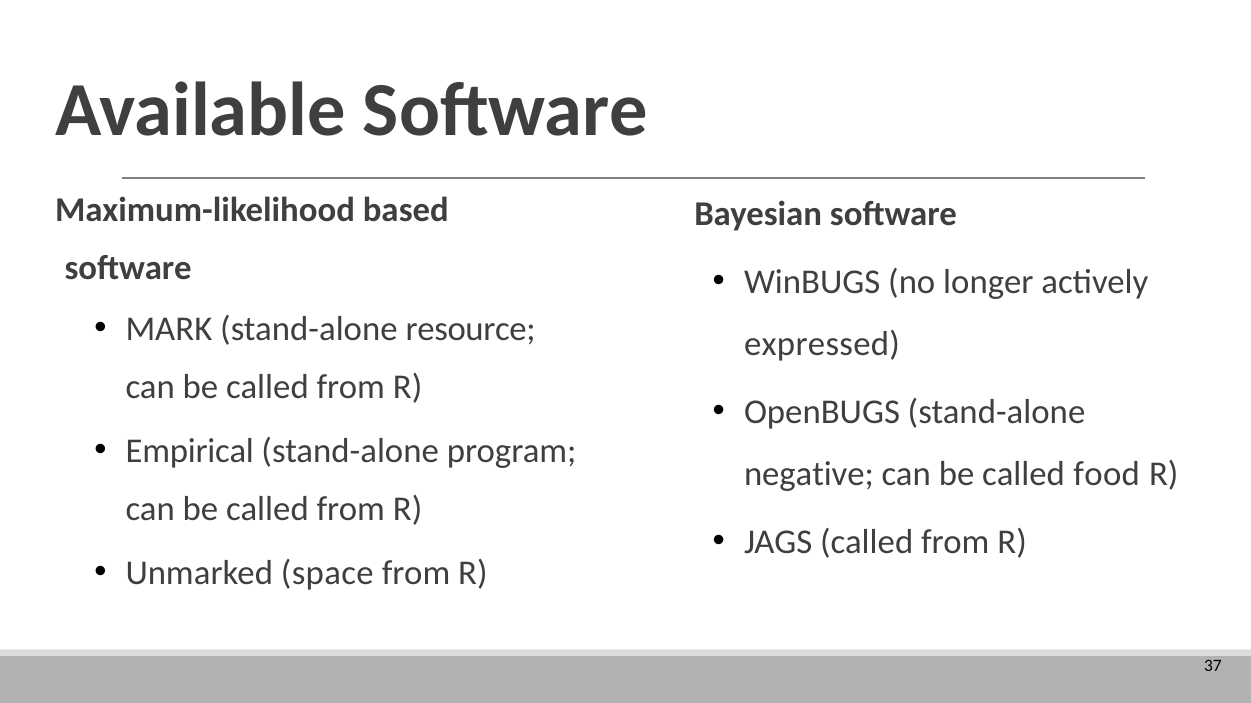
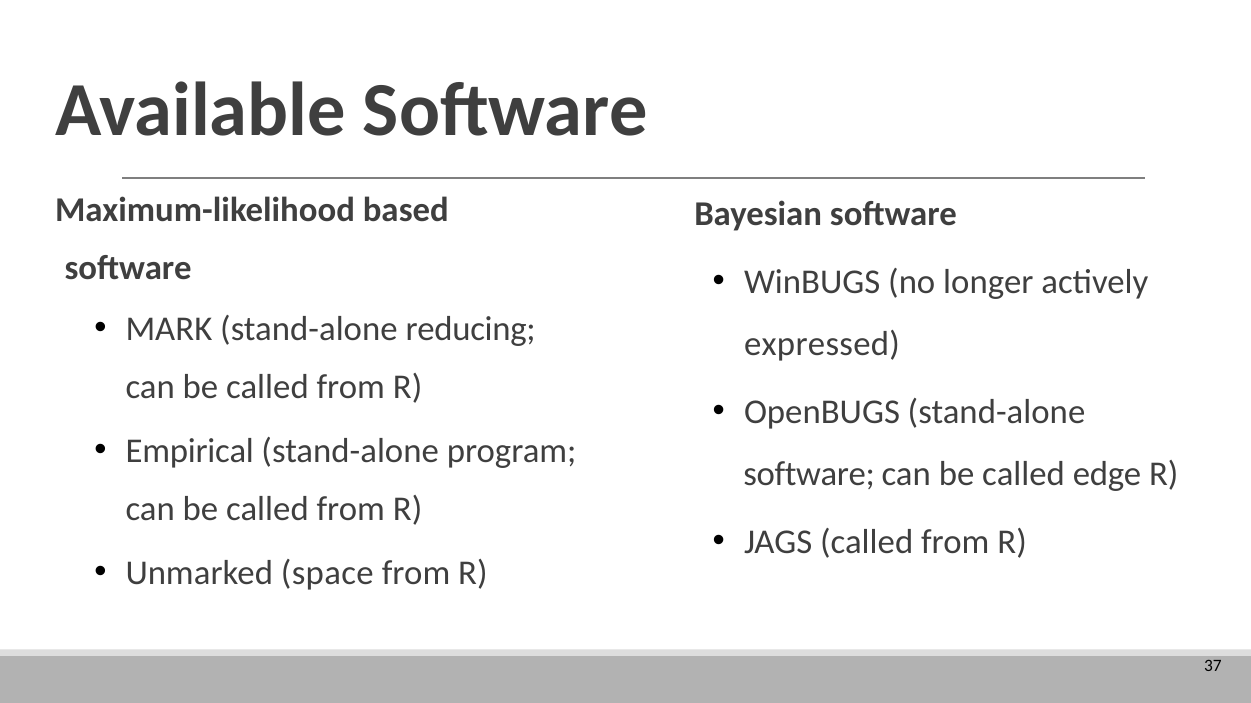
resource: resource -> reducing (471, 329)
negative: negative -> software (809, 475)
food: food -> edge (1107, 475)
